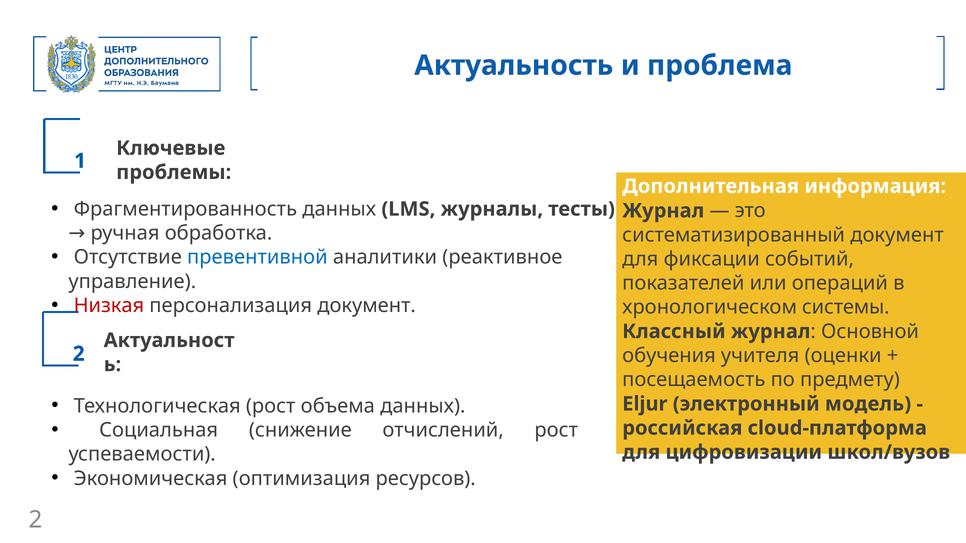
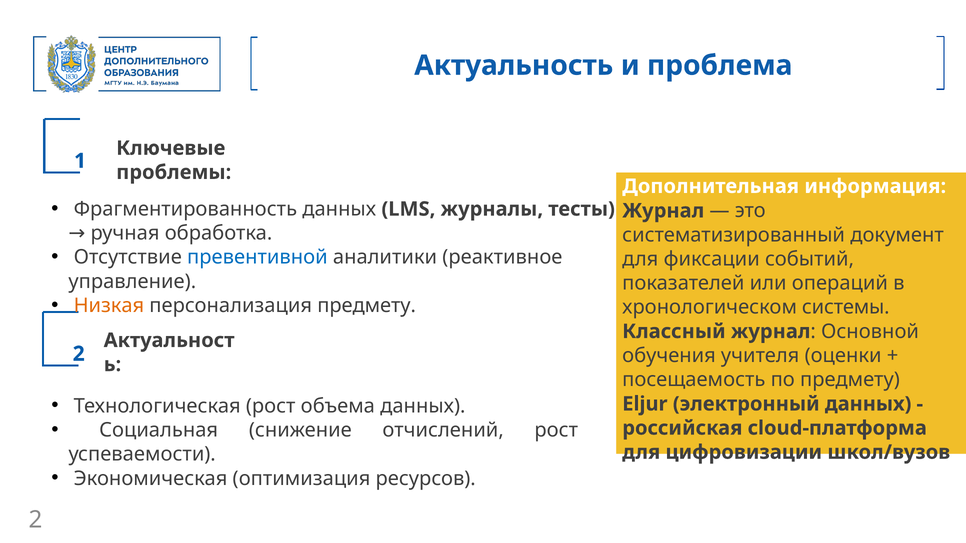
Низкая colour: red -> orange (109, 306)
персонализация документ: документ -> предмету (367, 306)
электронный модель: модель -> данных (868, 404)
